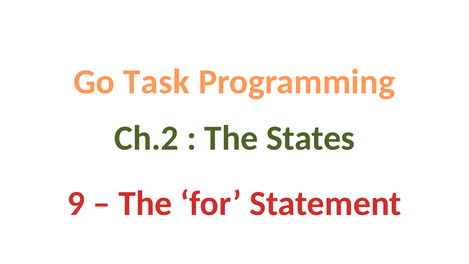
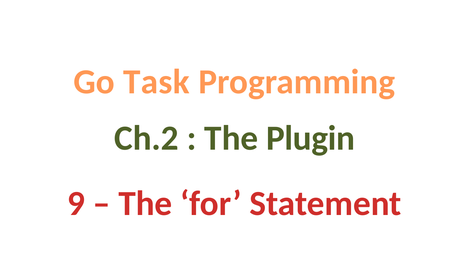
States: States -> Plugin (311, 138)
